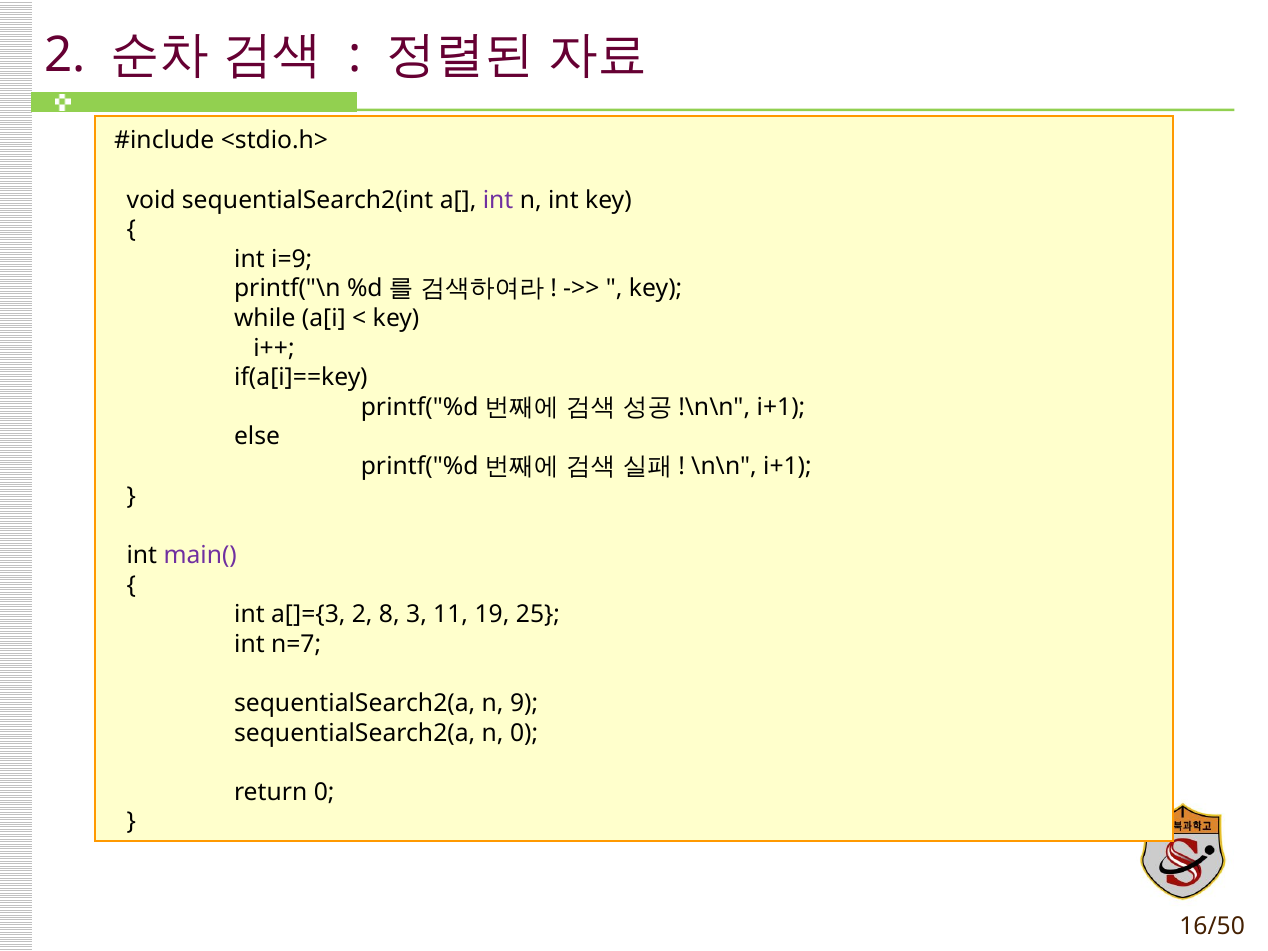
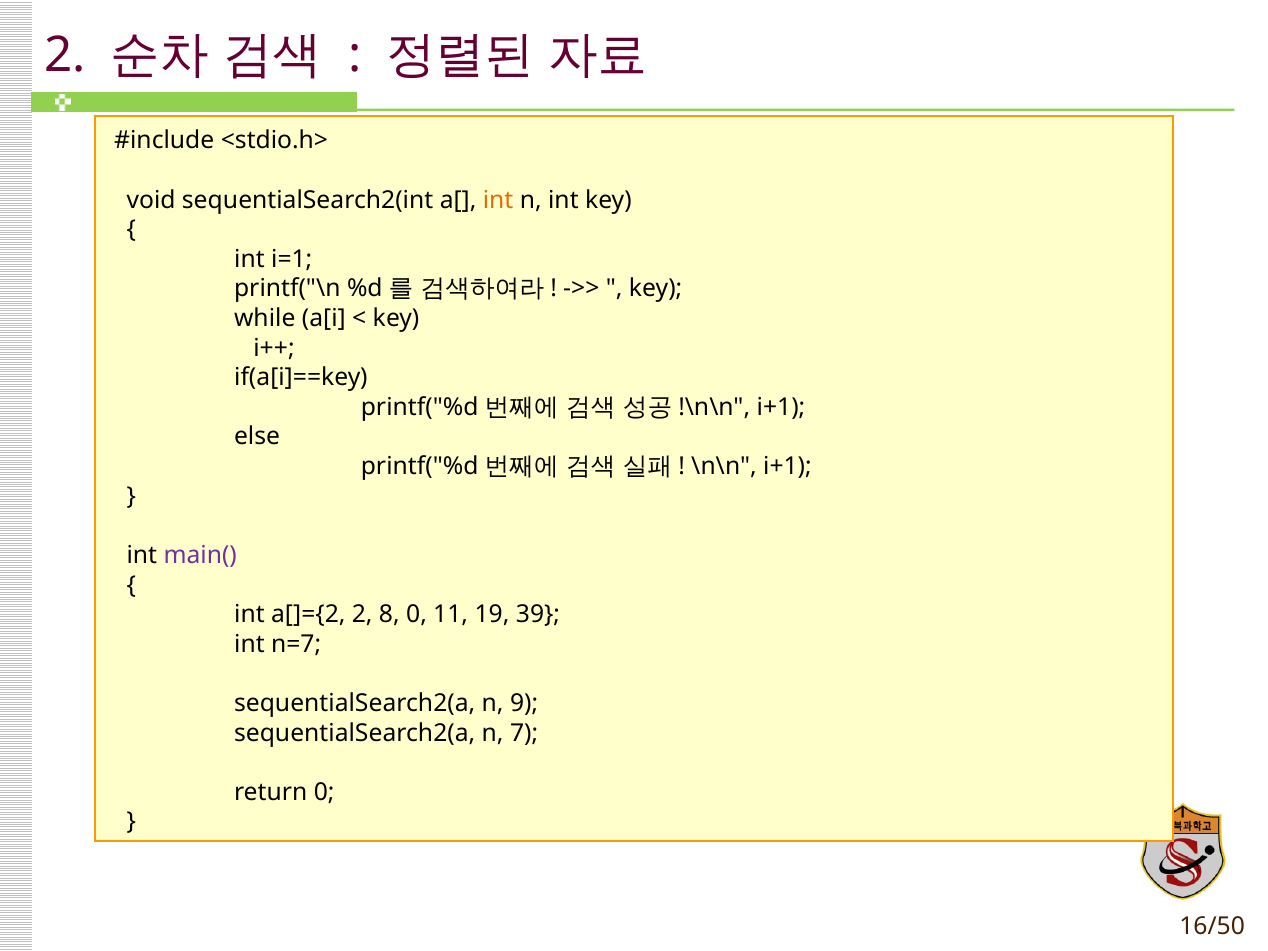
int colour: purple -> orange (498, 200)
i=9: i=9 -> i=1 (292, 259)
a[]={3: a[]={3 -> a[]={2 (308, 614)
8 3: 3 -> 0 (417, 614)
25: 25 -> 39 (538, 614)
n 0: 0 -> 7 (524, 733)
